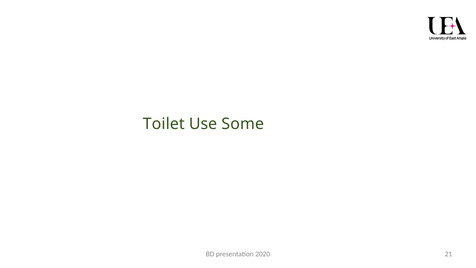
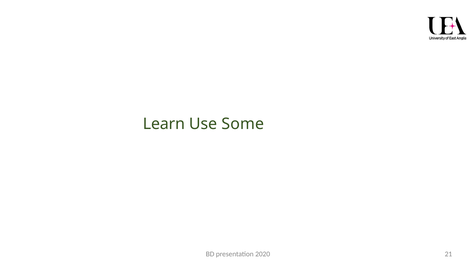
Toilet: Toilet -> Learn (164, 124)
